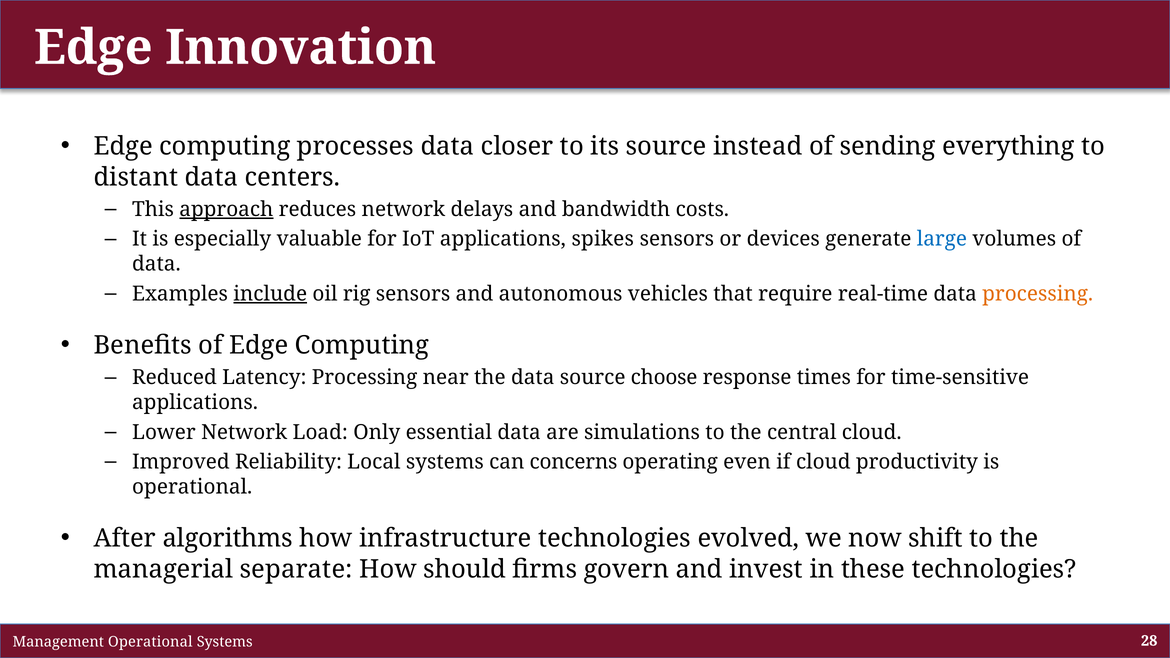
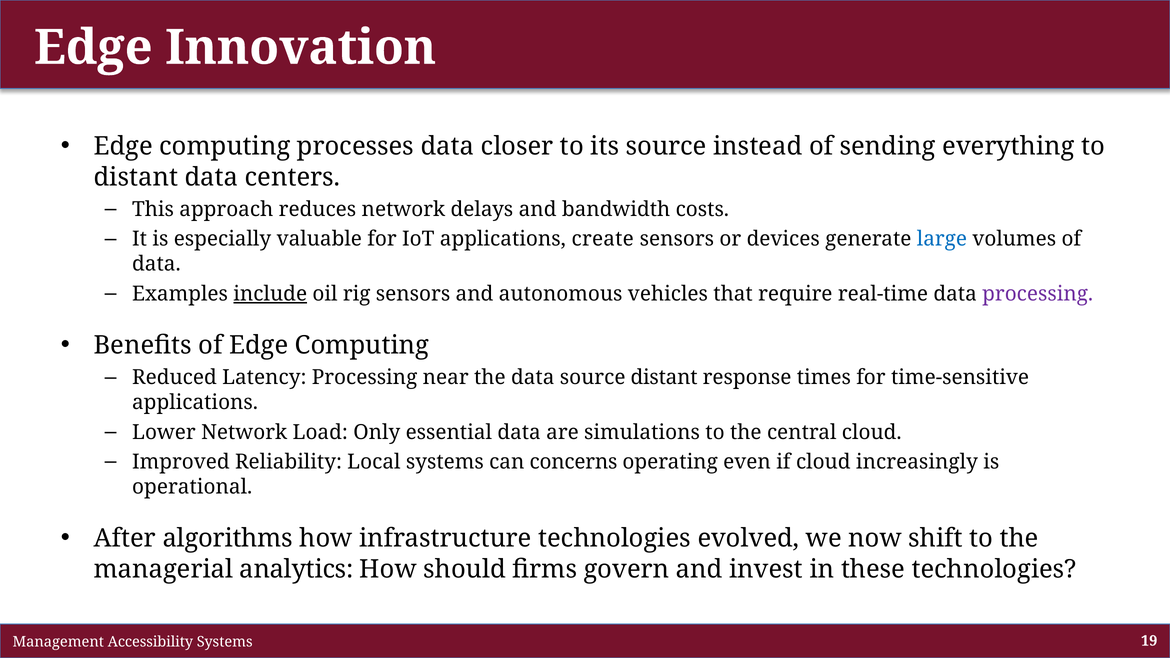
approach underline: present -> none (226, 209)
spikes: spikes -> create (603, 239)
processing colour: orange -> purple (1038, 294)
source choose: choose -> distant (664, 378)
productivity: productivity -> increasingly (917, 462)
separate: separate -> analytics (296, 569)
Management Operational: Operational -> Accessibility (150, 642)
28: 28 -> 19 (1149, 641)
